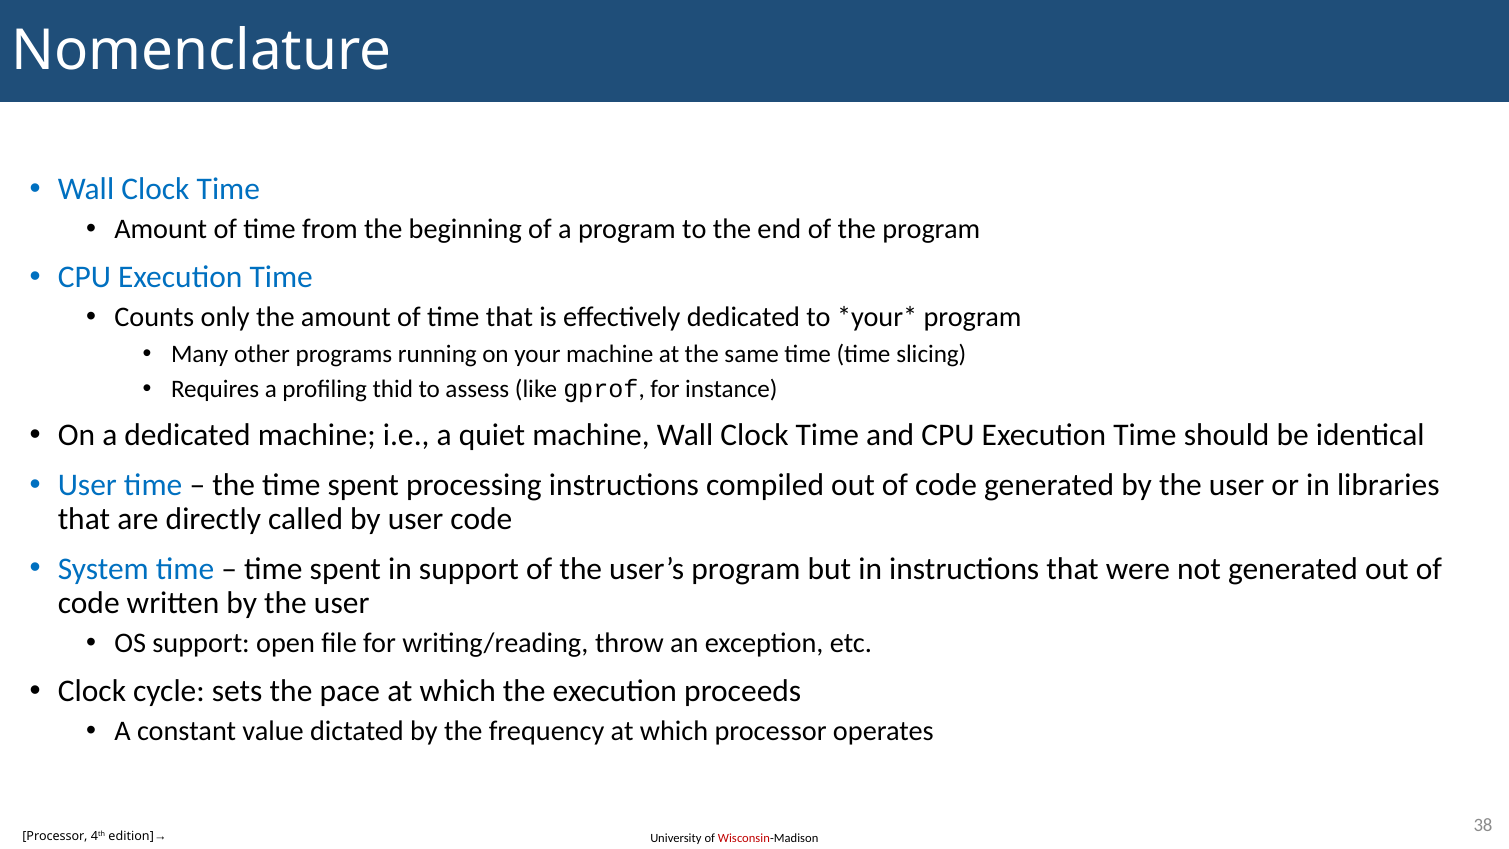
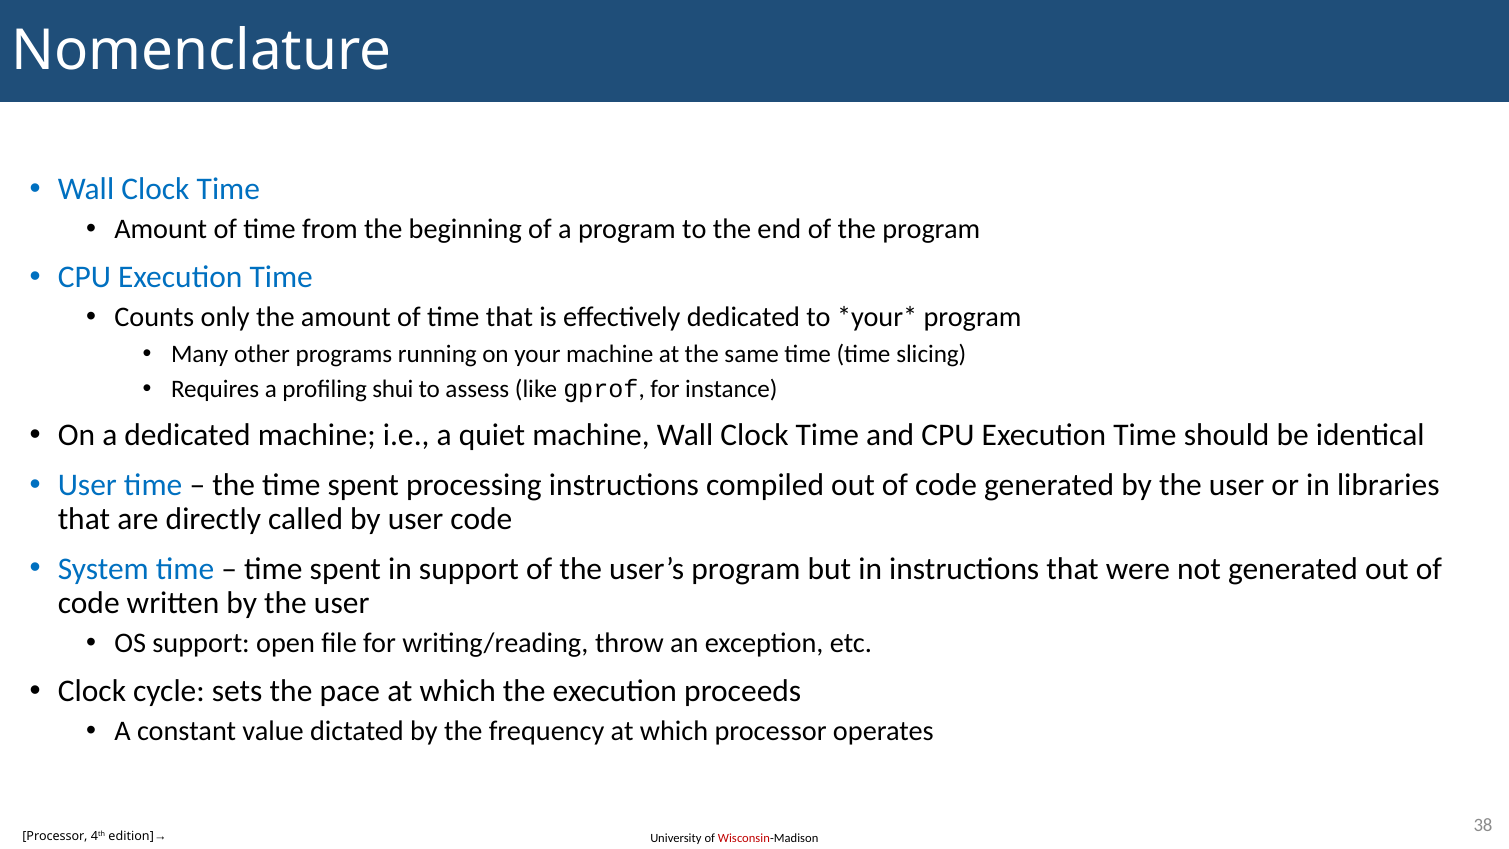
thid: thid -> shui (393, 389)
